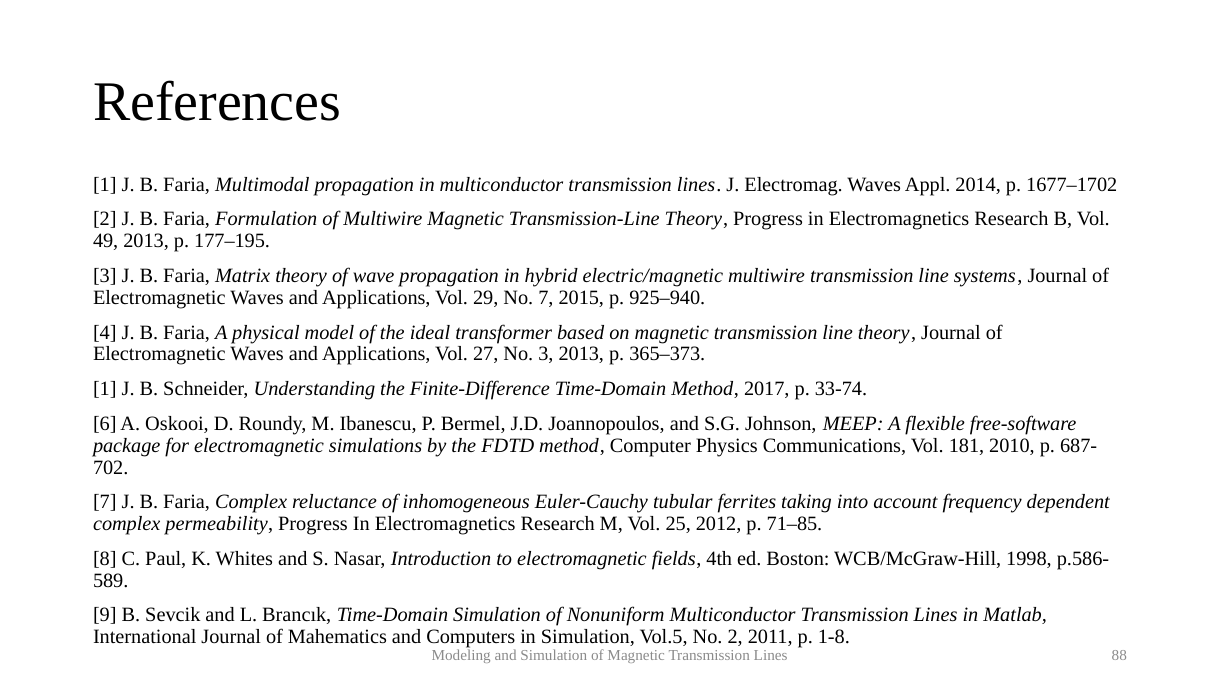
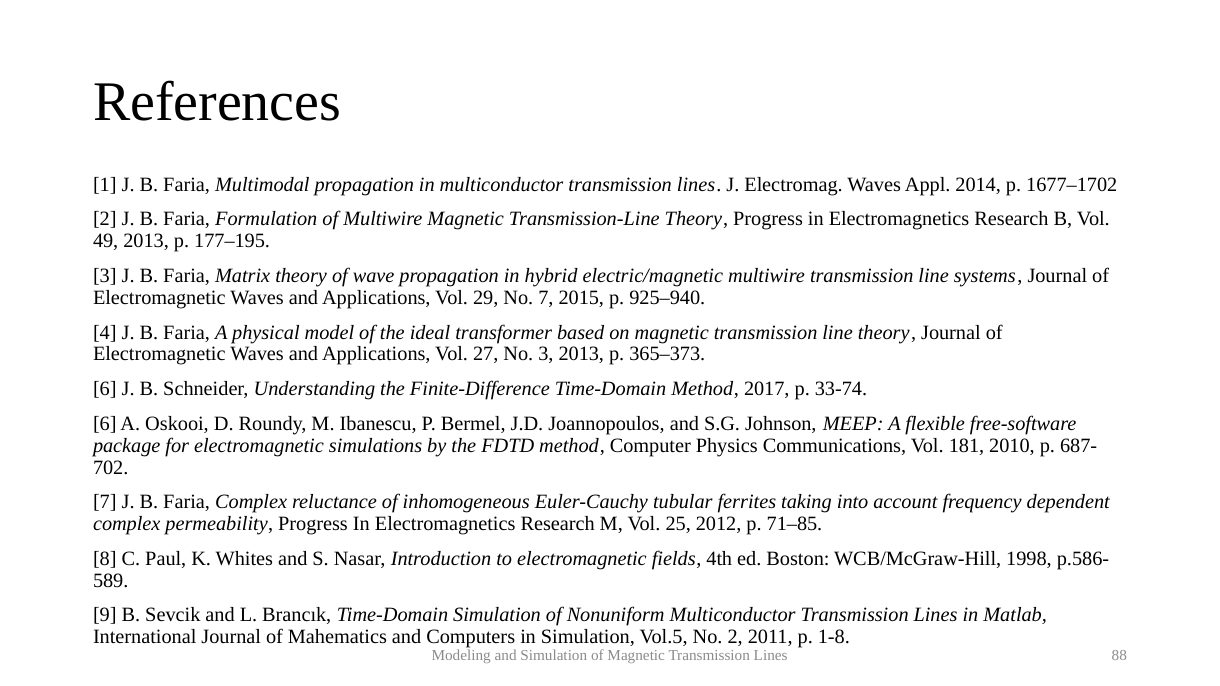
1: 1 -> 6 (105, 389)
